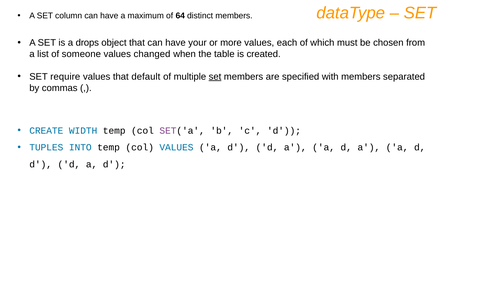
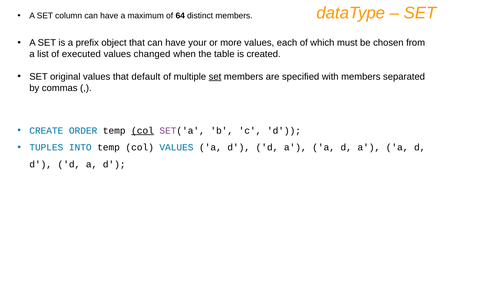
drops: drops -> prefix (87, 43)
someone: someone -> executed (81, 54)
require: require -> original (65, 77)
WIDTH: WIDTH -> ORDER (83, 131)
col underline: none -> present (143, 131)
